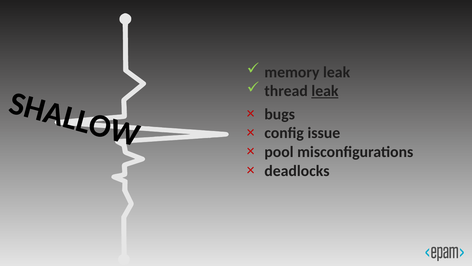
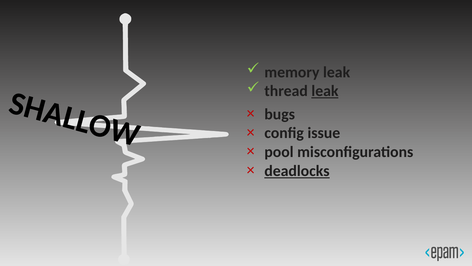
deadlocks underline: none -> present (297, 171)
